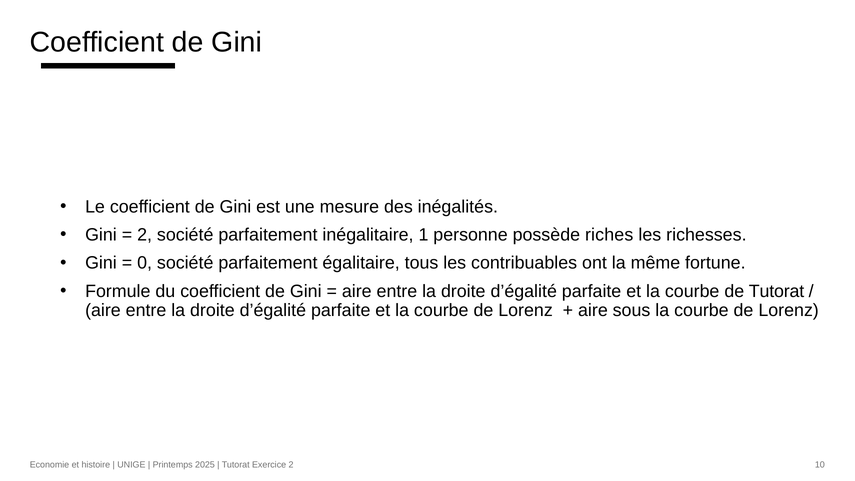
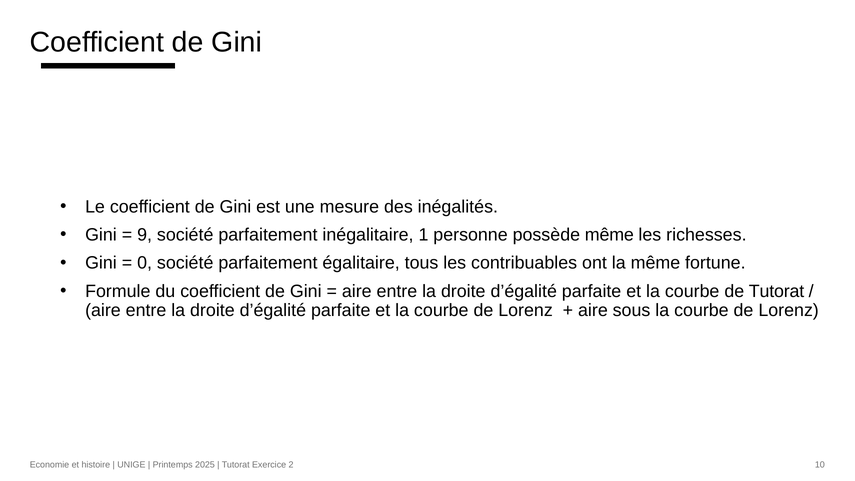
2: 2 -> 9 (145, 235)
possède riches: riches -> même (609, 235)
